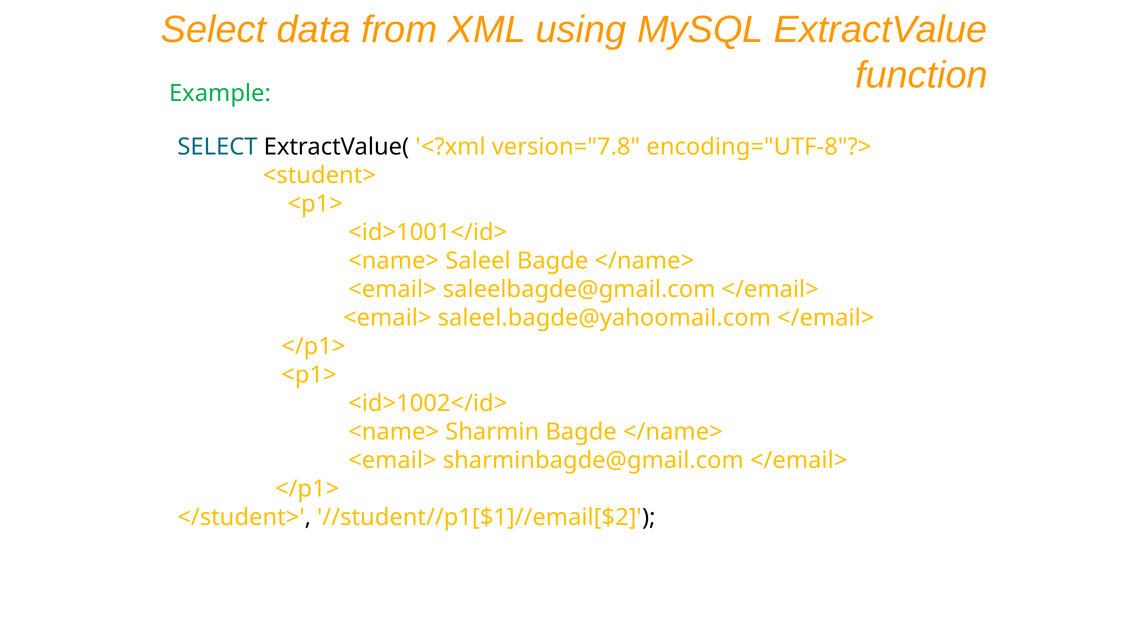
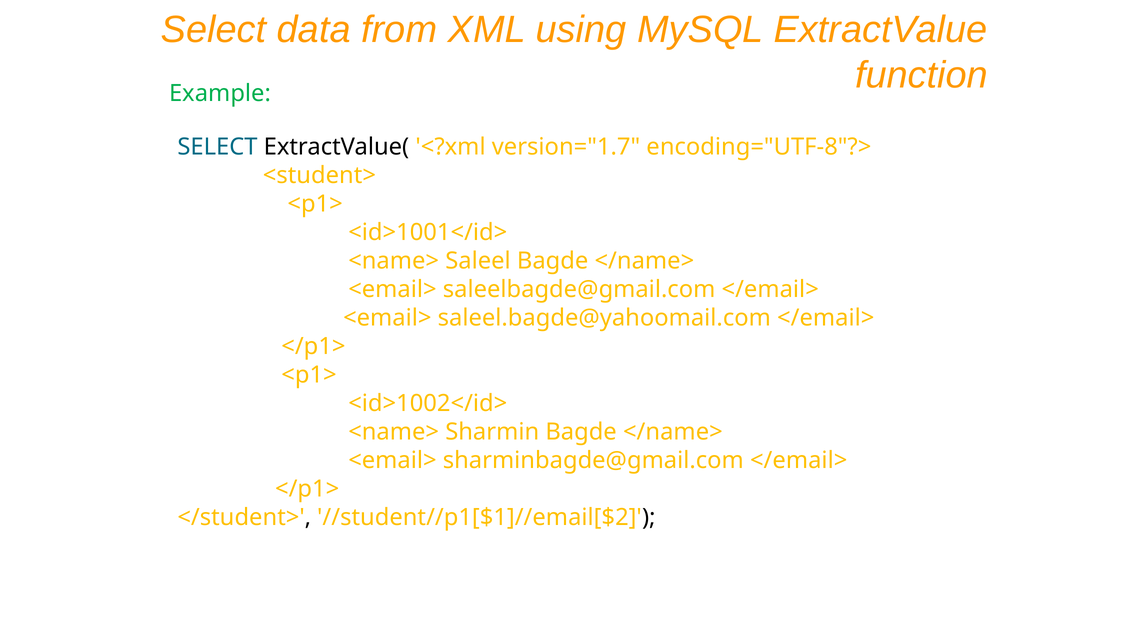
version="7.8: version="7.8 -> version="1.7 (566, 147)
